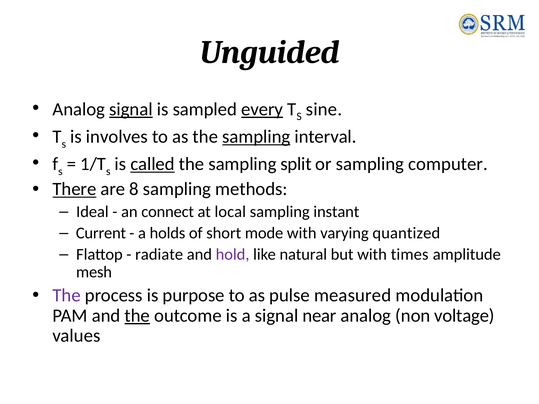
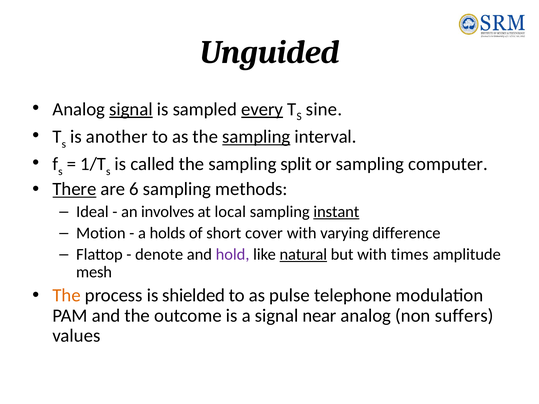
involves: involves -> another (117, 137)
called underline: present -> none (153, 164)
8: 8 -> 6 (134, 189)
connect: connect -> involves (168, 212)
instant underline: none -> present (336, 212)
Current: Current -> Motion (101, 233)
mode: mode -> cover (264, 233)
quantized: quantized -> difference (406, 233)
radiate: radiate -> denote (159, 255)
natural underline: none -> present (303, 255)
The colour: purple -> orange (67, 296)
purpose: purpose -> shielded (194, 296)
measured: measured -> telephone (353, 296)
the underline: present -> none (137, 316)
voltage: voltage -> suffers (464, 316)
